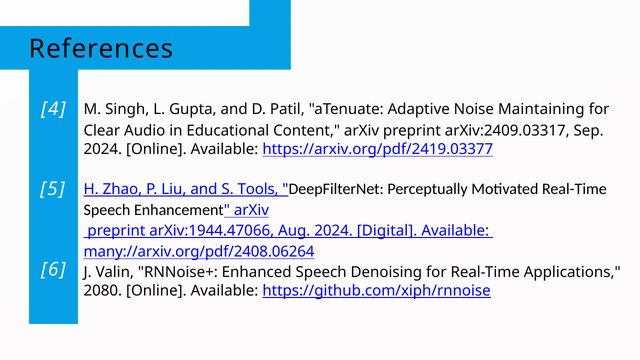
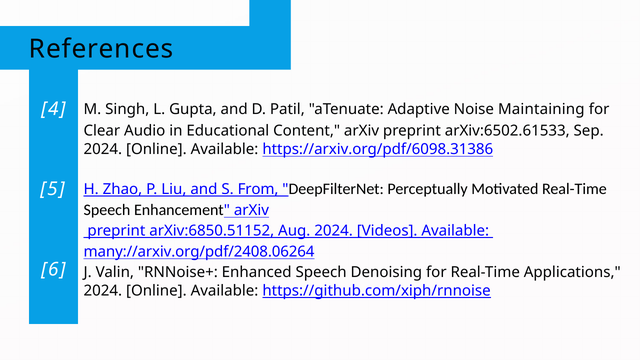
arXiv:2409.03317: arXiv:2409.03317 -> arXiv:6502.61533 (507, 131)
https://arxiv.org/pdf/2419.03377: https://arxiv.org/pdf/2419.03377 -> https://arxiv.org/pdf/6098.31386 (378, 149)
Tools: Tools -> From (258, 189)
arXiv:1944.47066: arXiv:1944.47066 -> arXiv:6850.51152 (212, 231)
Digital: Digital -> Videos (387, 231)
2080: 2080 -> 2024 (103, 291)
